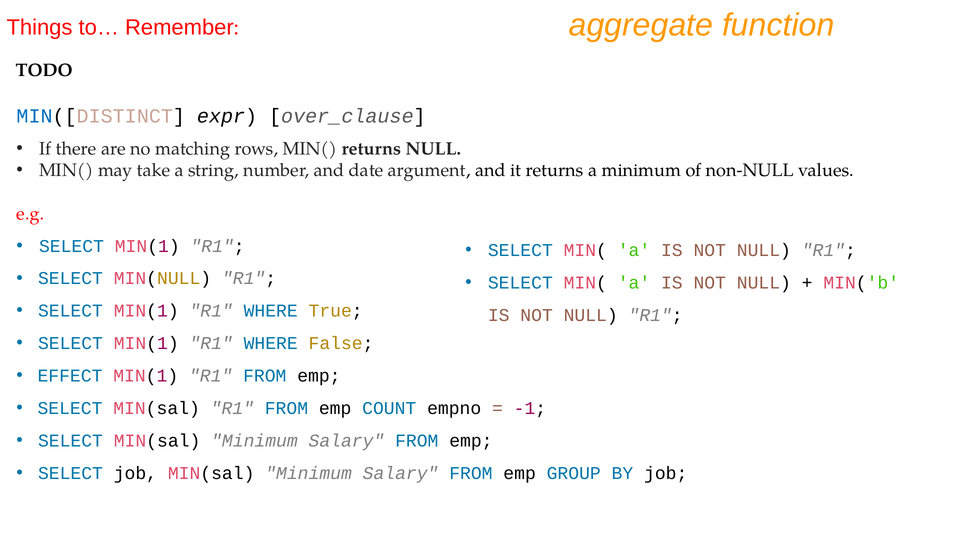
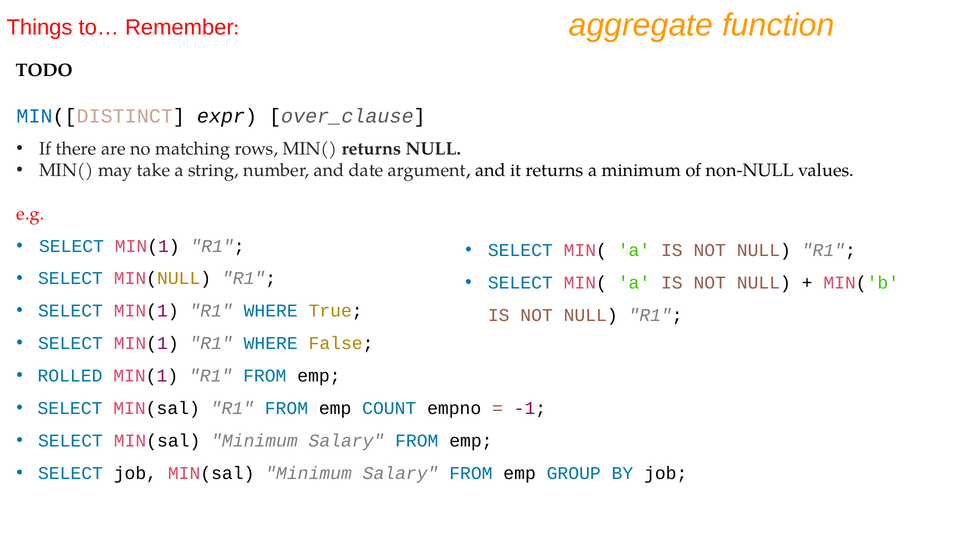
EFFECT: EFFECT -> ROLLED (70, 376)
